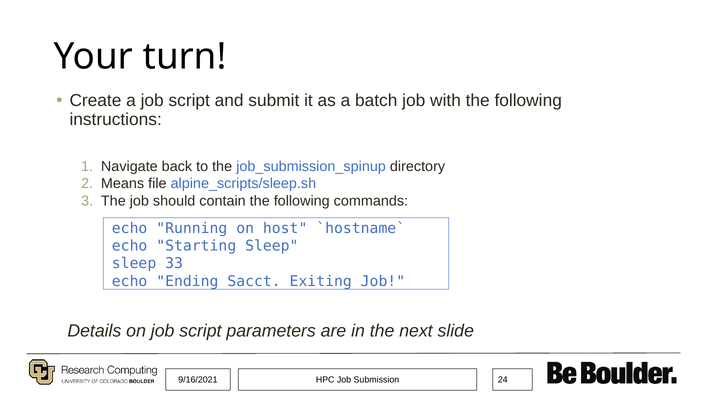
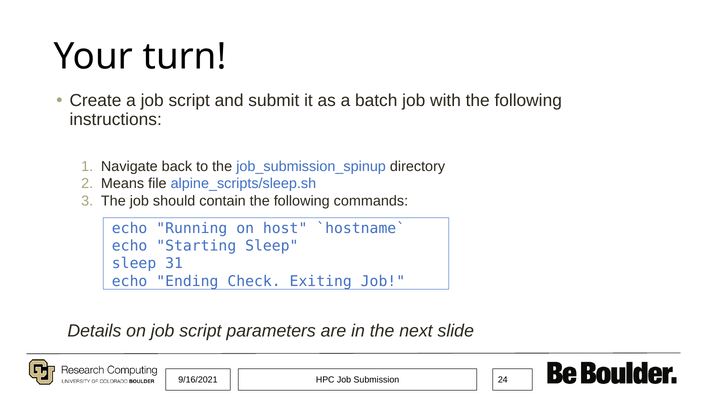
33: 33 -> 31 (174, 263)
Sacct: Sacct -> Check (254, 281)
